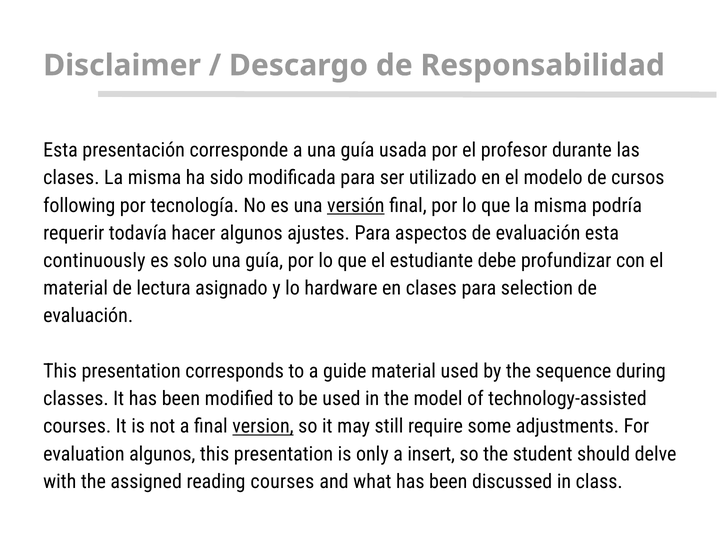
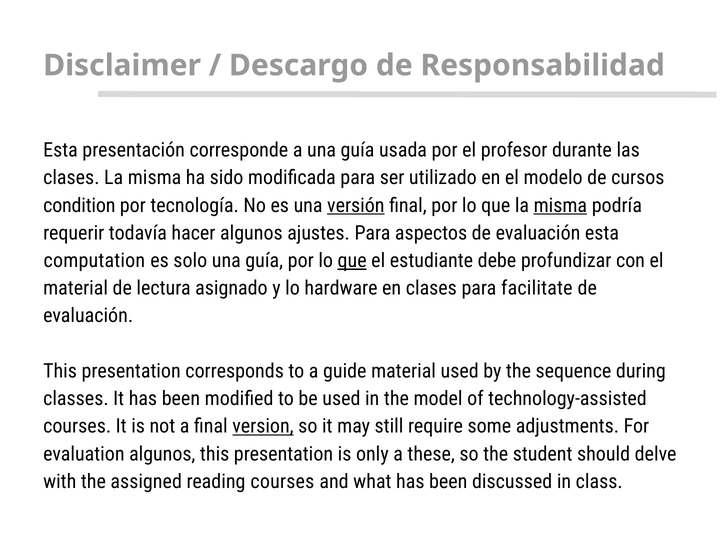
following: following -> condition (79, 205)
misma underline: none -> present (560, 205)
continuously: continuously -> computation (94, 261)
que underline: none -> present (352, 261)
selection: selection -> facilitate (537, 288)
insert: insert -> these (431, 454)
